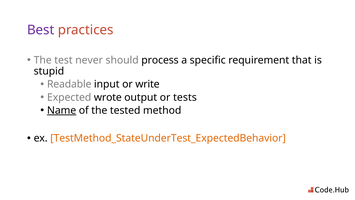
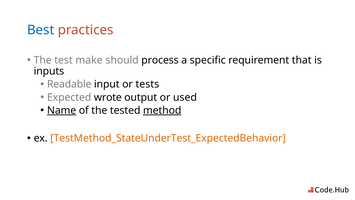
Best colour: purple -> blue (41, 30)
never: never -> make (89, 60)
stupid: stupid -> inputs (49, 71)
write: write -> tests (147, 84)
tests: tests -> used (185, 97)
method underline: none -> present (162, 110)
